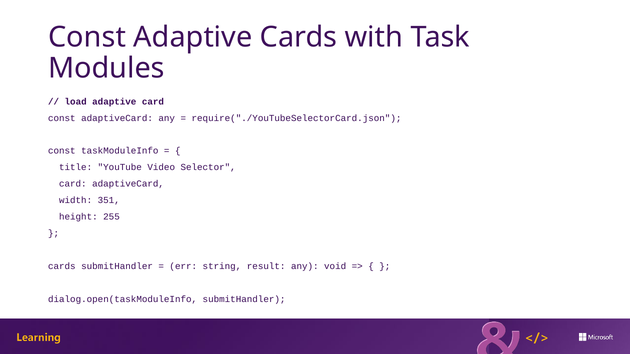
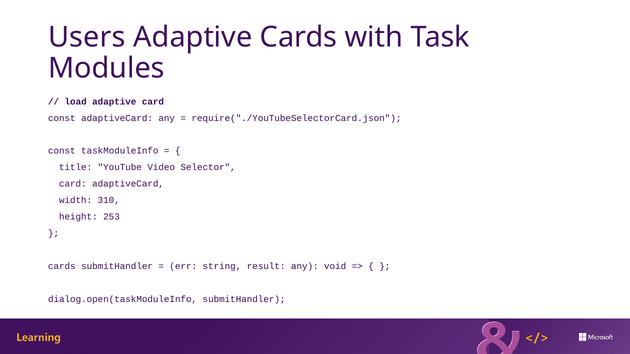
Const: Const -> Users (87, 37)
351: 351 -> 310 (109, 201)
255: 255 -> 253 (111, 217)
